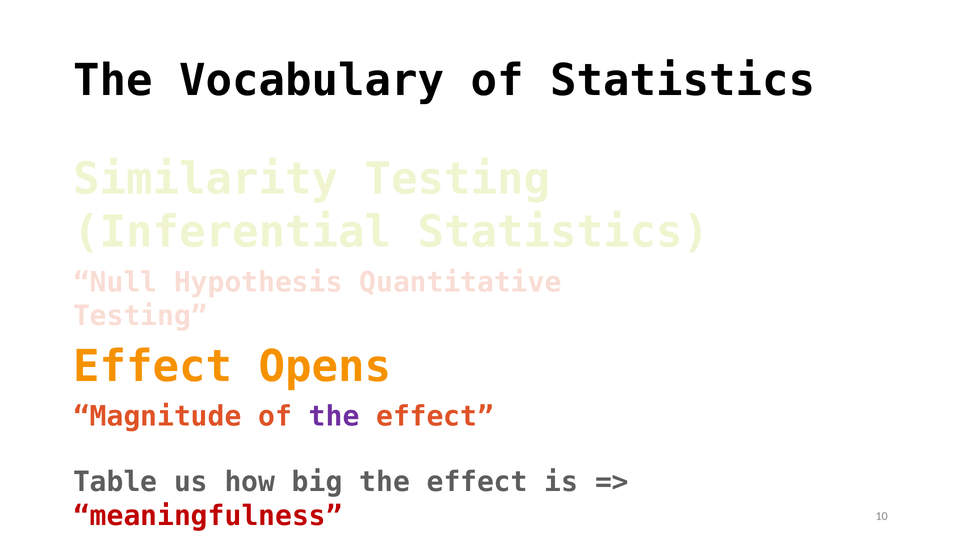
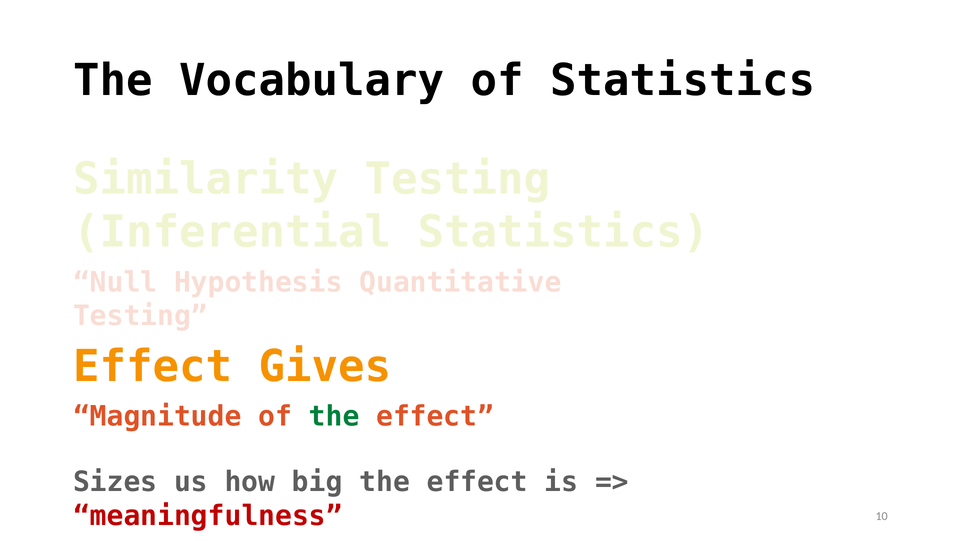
Opens: Opens -> Gives (325, 366)
the colour: purple -> green (334, 416)
Table: Table -> Sizes (115, 482)
